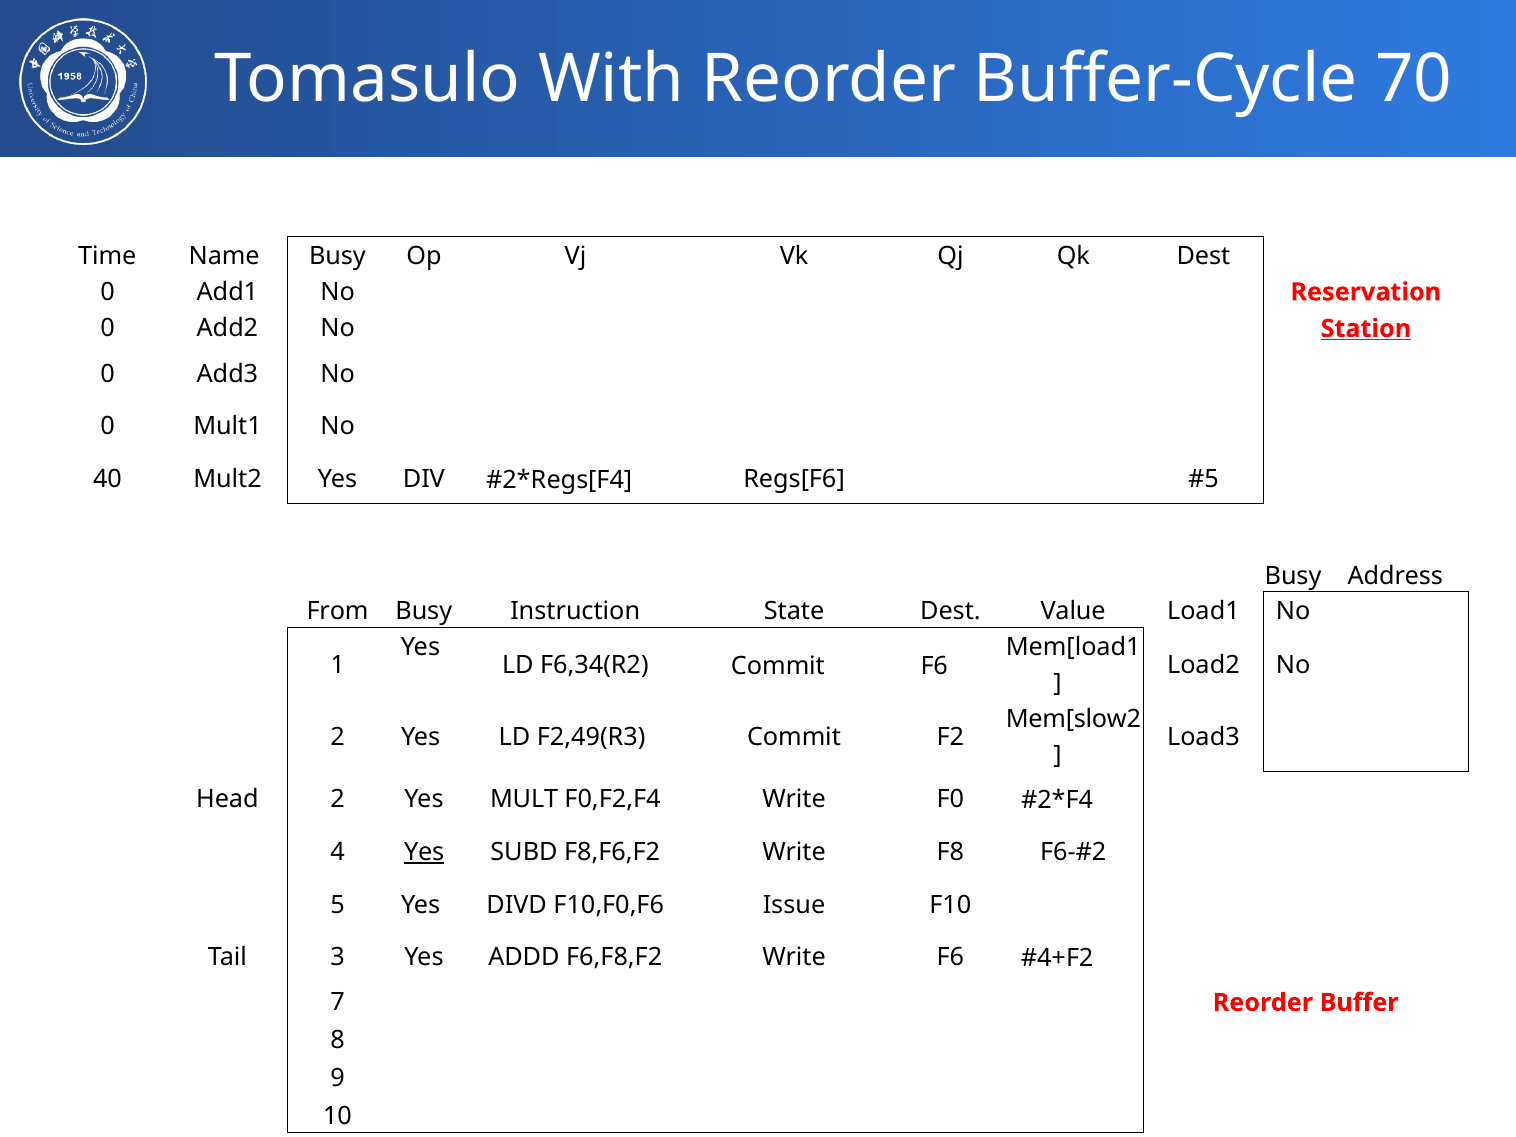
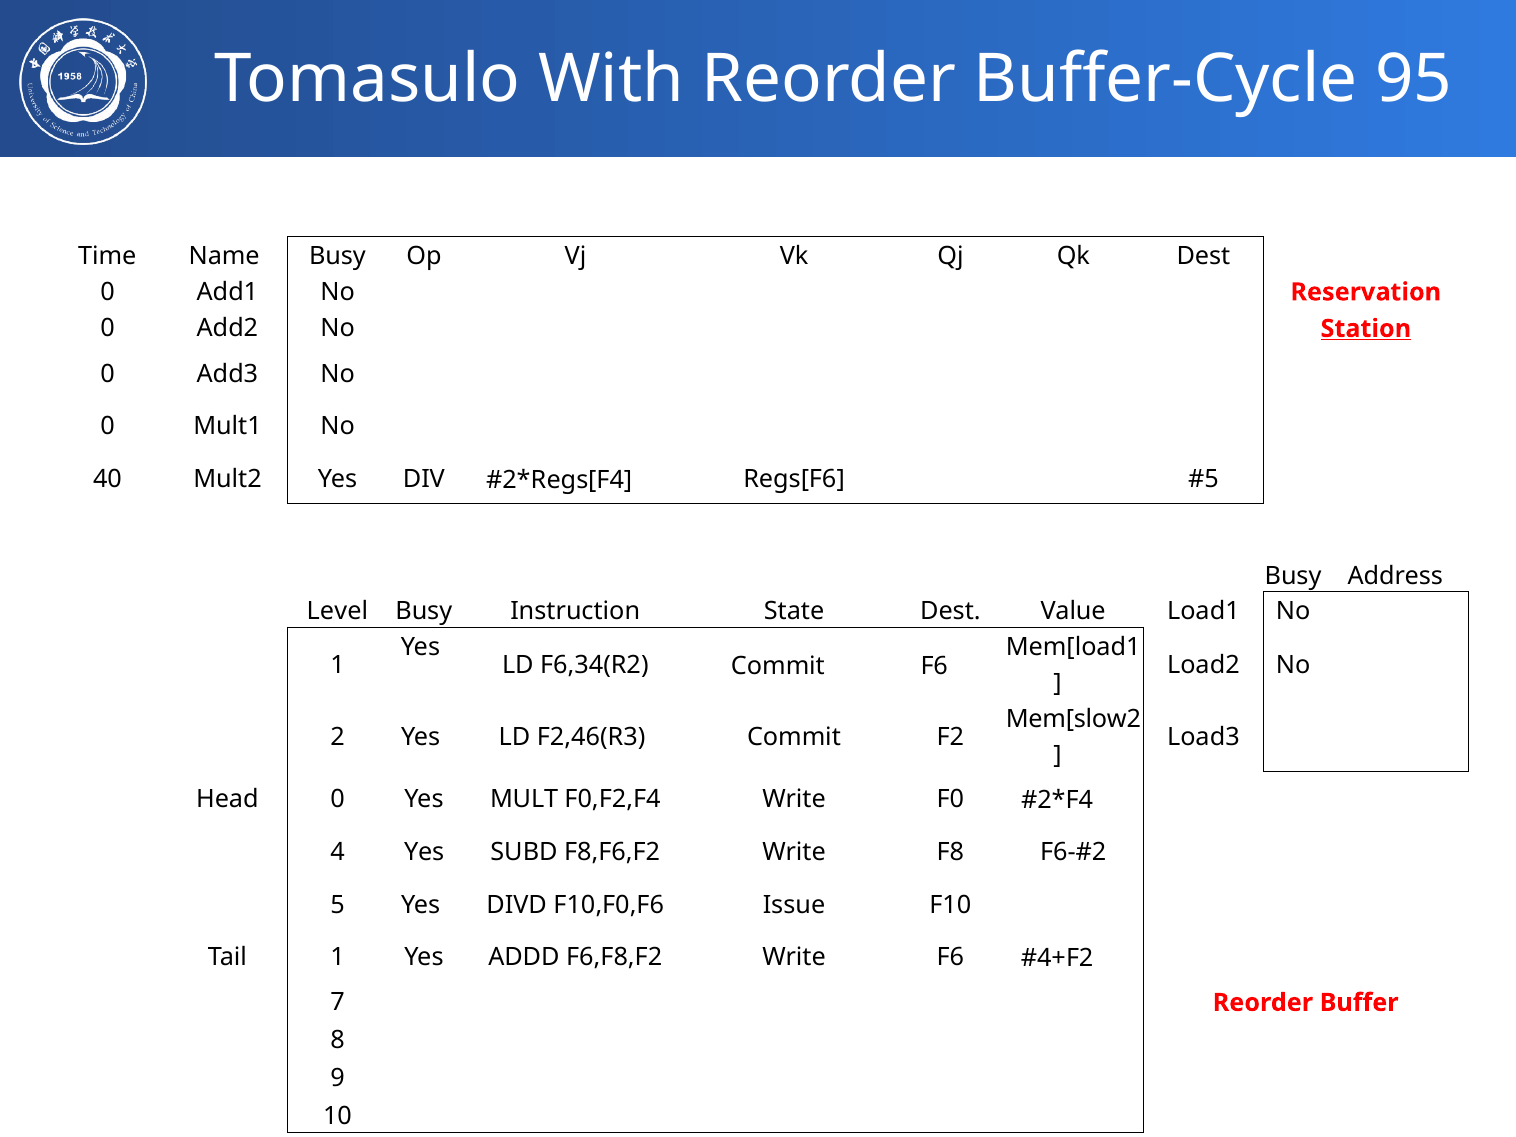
70: 70 -> 95 (1414, 79)
From: From -> Level (337, 611)
F2,49(R3: F2,49(R3 -> F2,46(R3 (591, 737)
Head 2: 2 -> 0 (338, 800)
Yes underline: present -> none (424, 852)
Tail 3: 3 -> 1 (338, 957)
